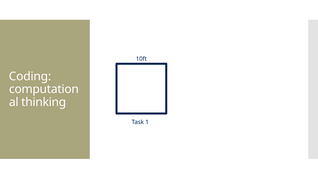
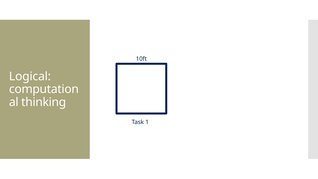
Coding: Coding -> Logical (30, 76)
